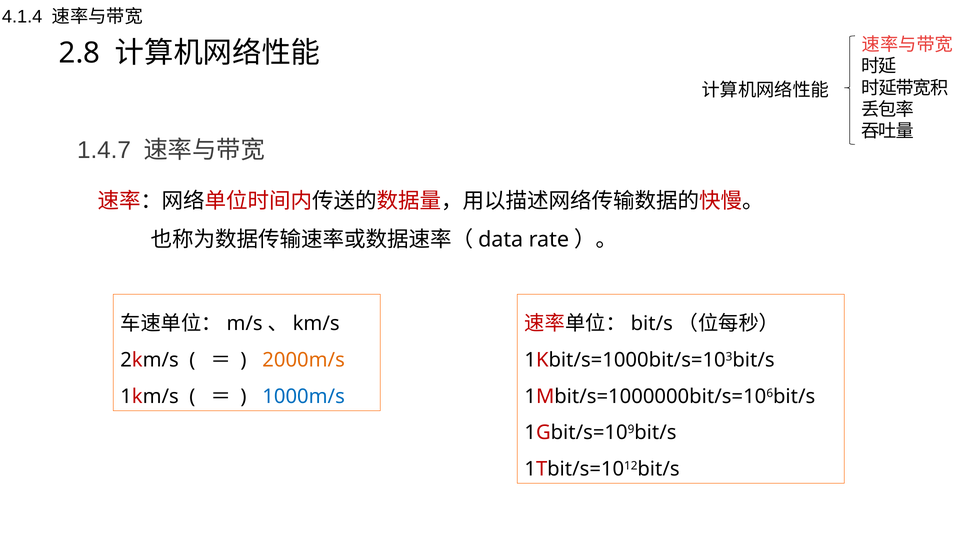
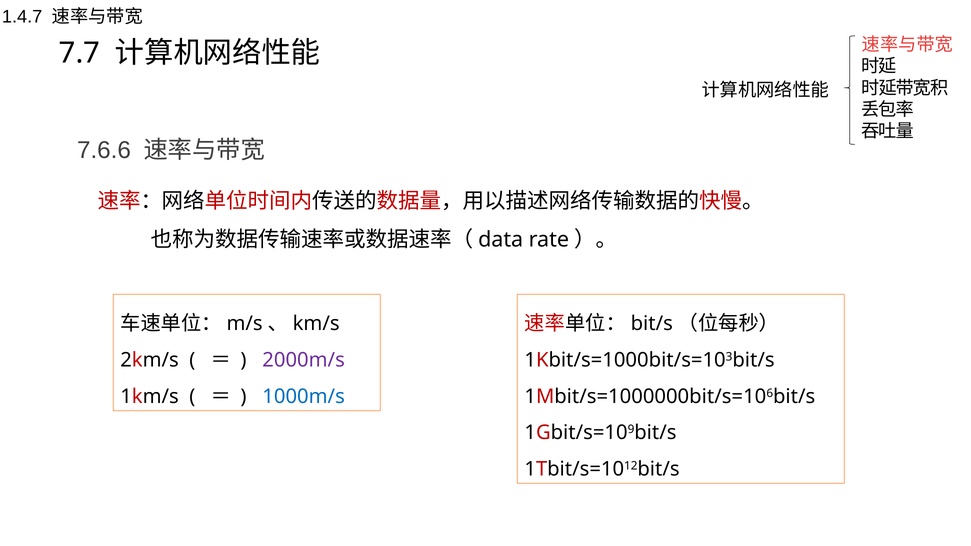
4.1.4: 4.1.4 -> 1.4.7 (22, 17)
2.8: 2.8 -> 7.7 (80, 53)
1.4.7: 1.4.7 -> 7.6.6 (104, 150)
2000m/s colour: orange -> purple (304, 360)
